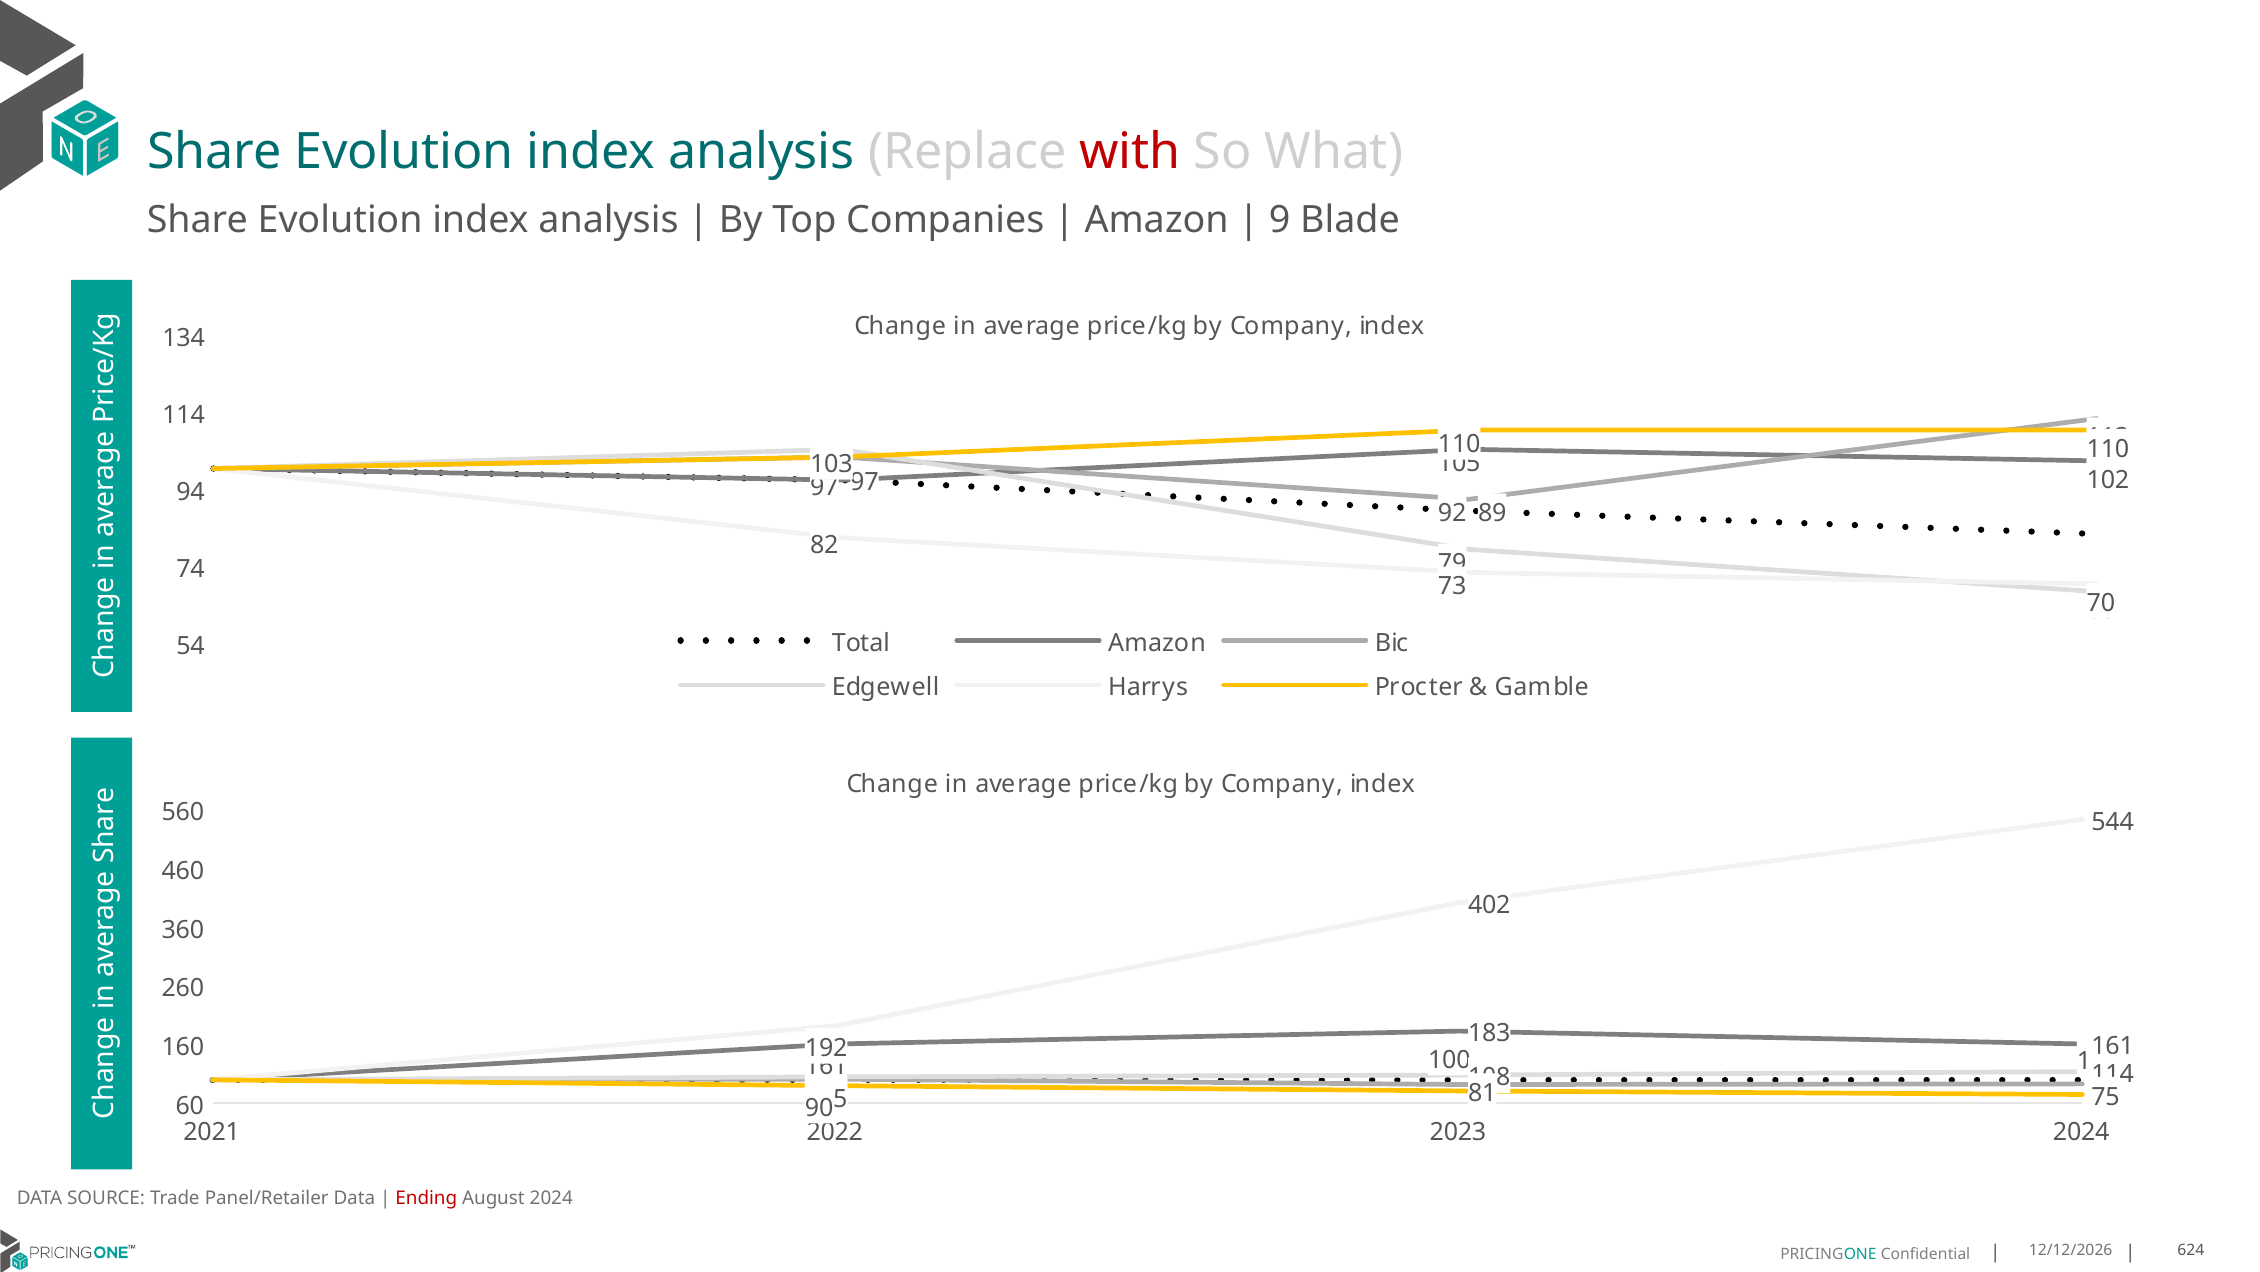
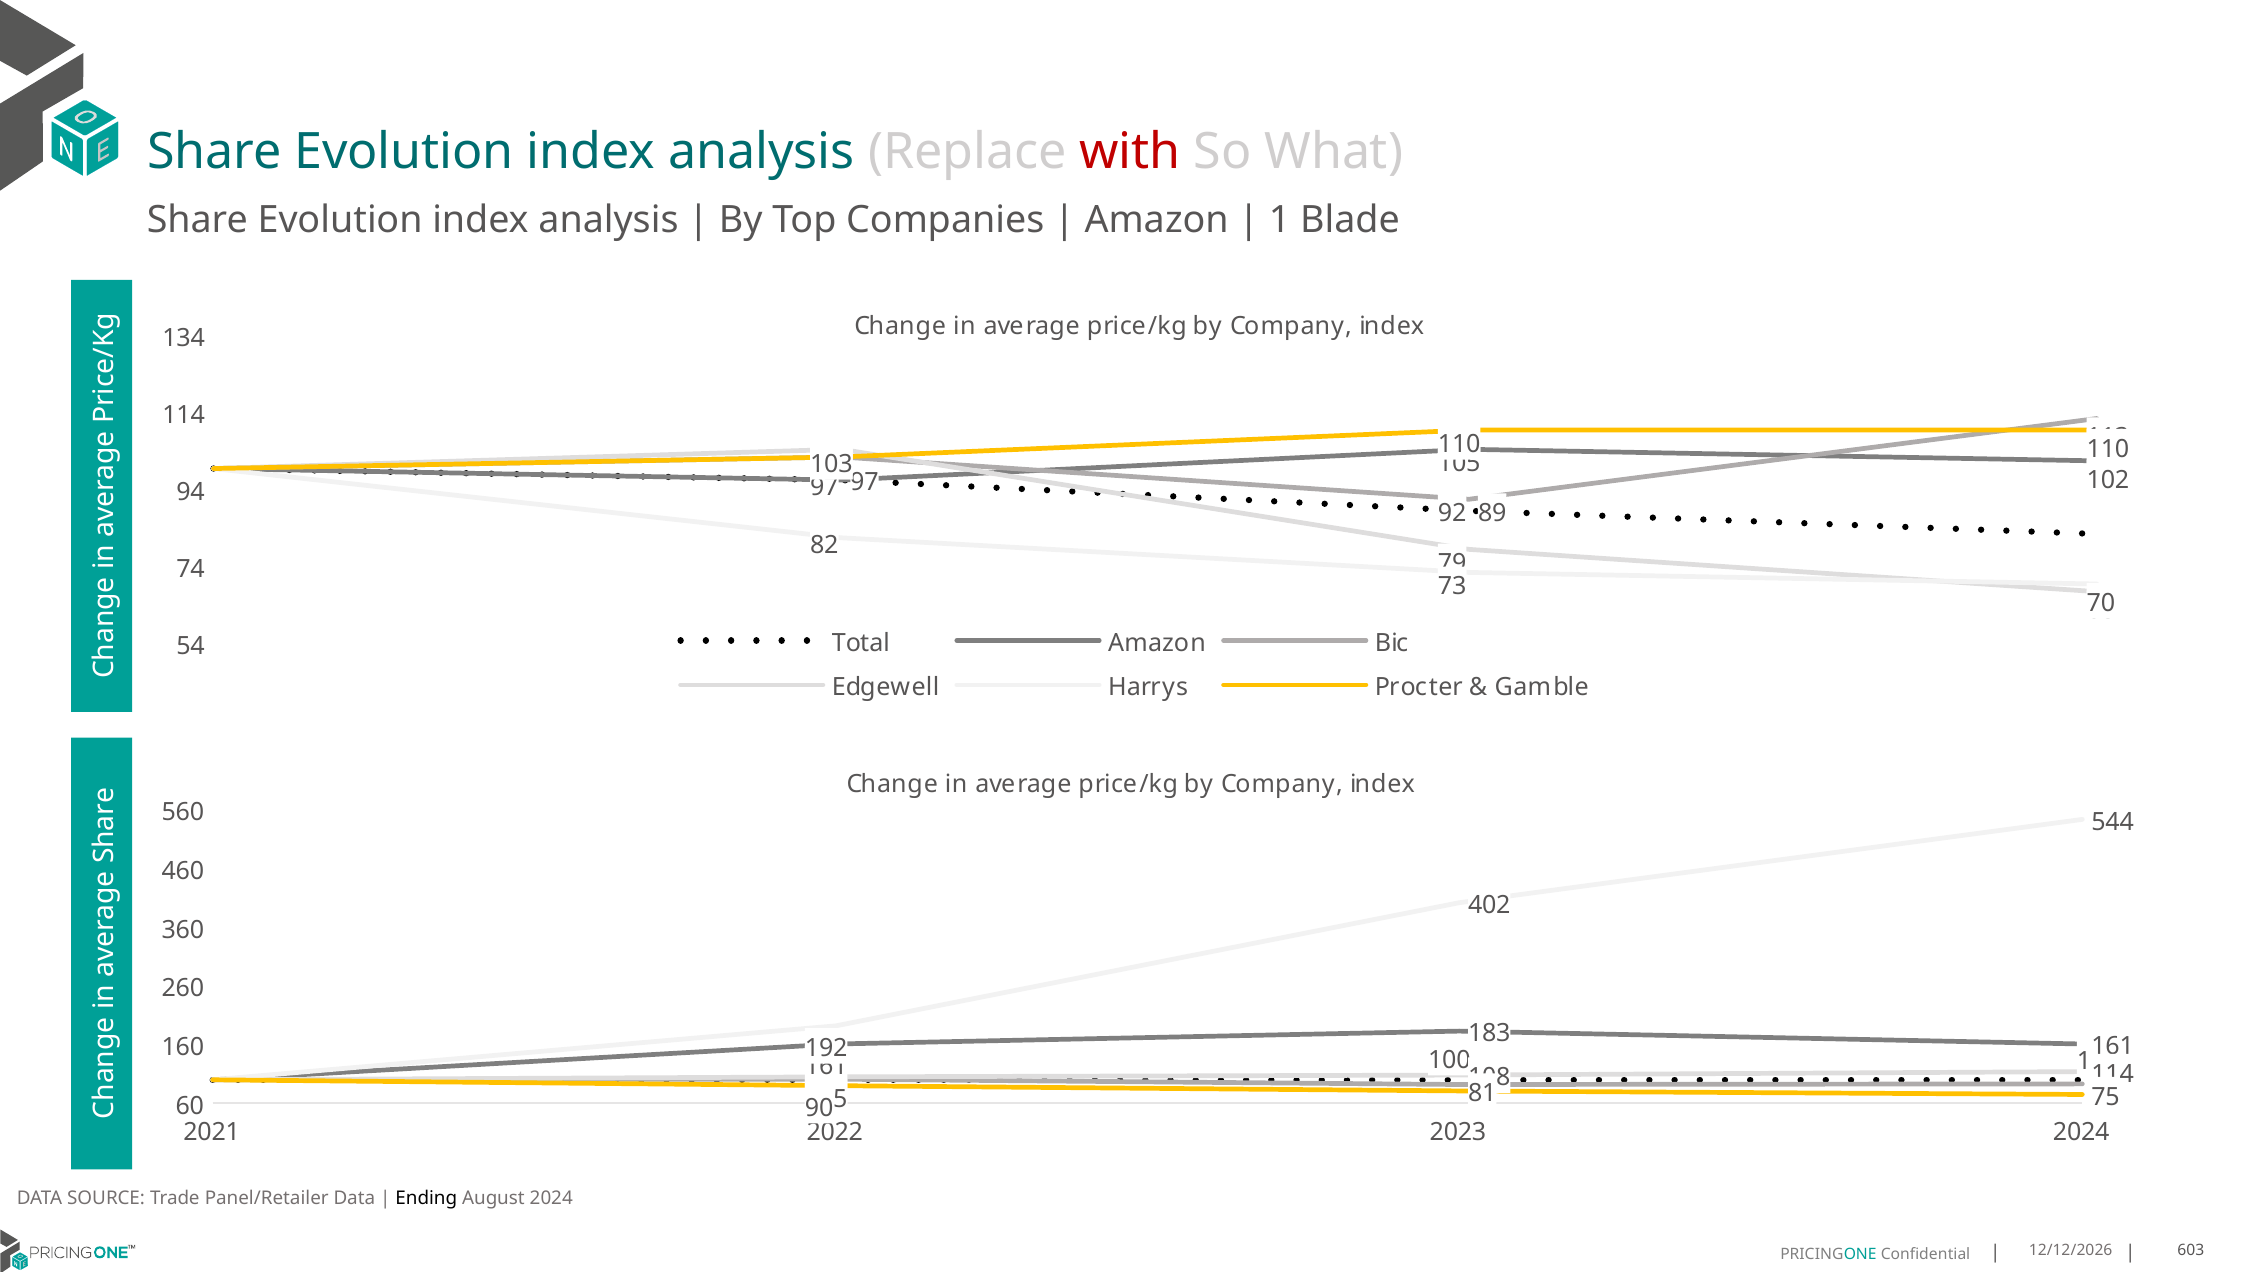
9: 9 -> 1 (1280, 220)
Ending colour: red -> black (426, 1197)
624: 624 -> 603 (2191, 1250)
